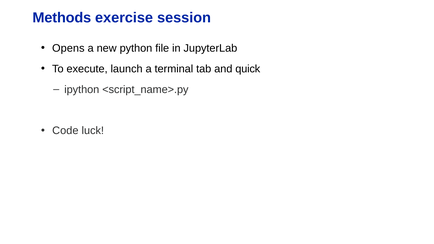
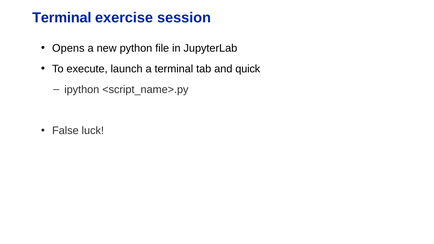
Methods: Methods -> Terminal (62, 18)
Code: Code -> False (65, 131)
